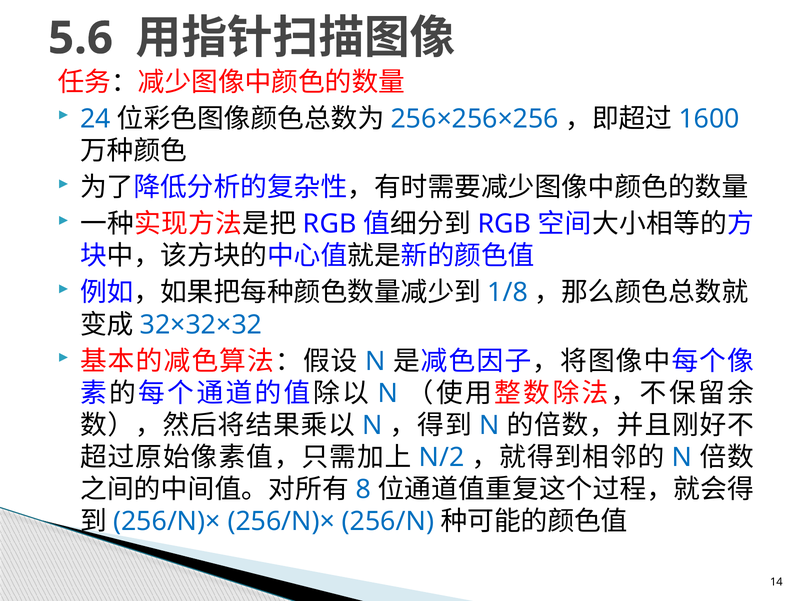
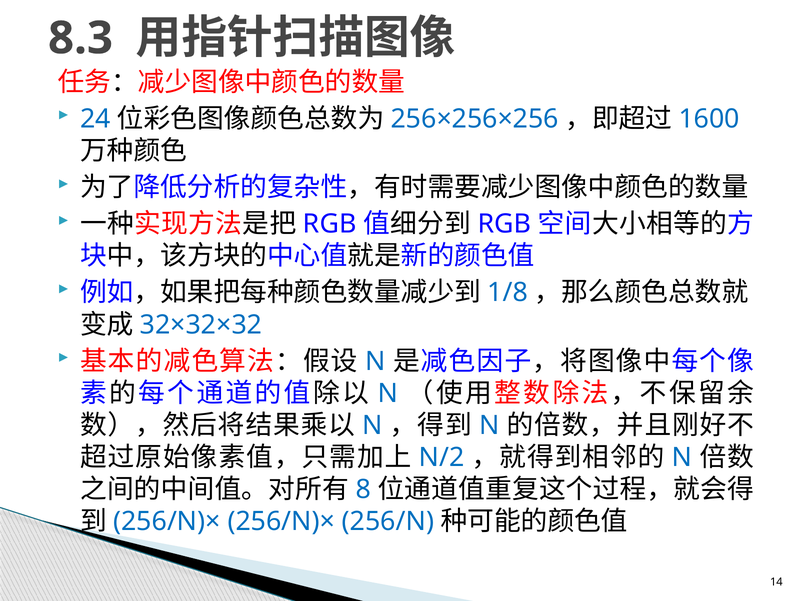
5.6: 5.6 -> 8.3 (81, 38)
